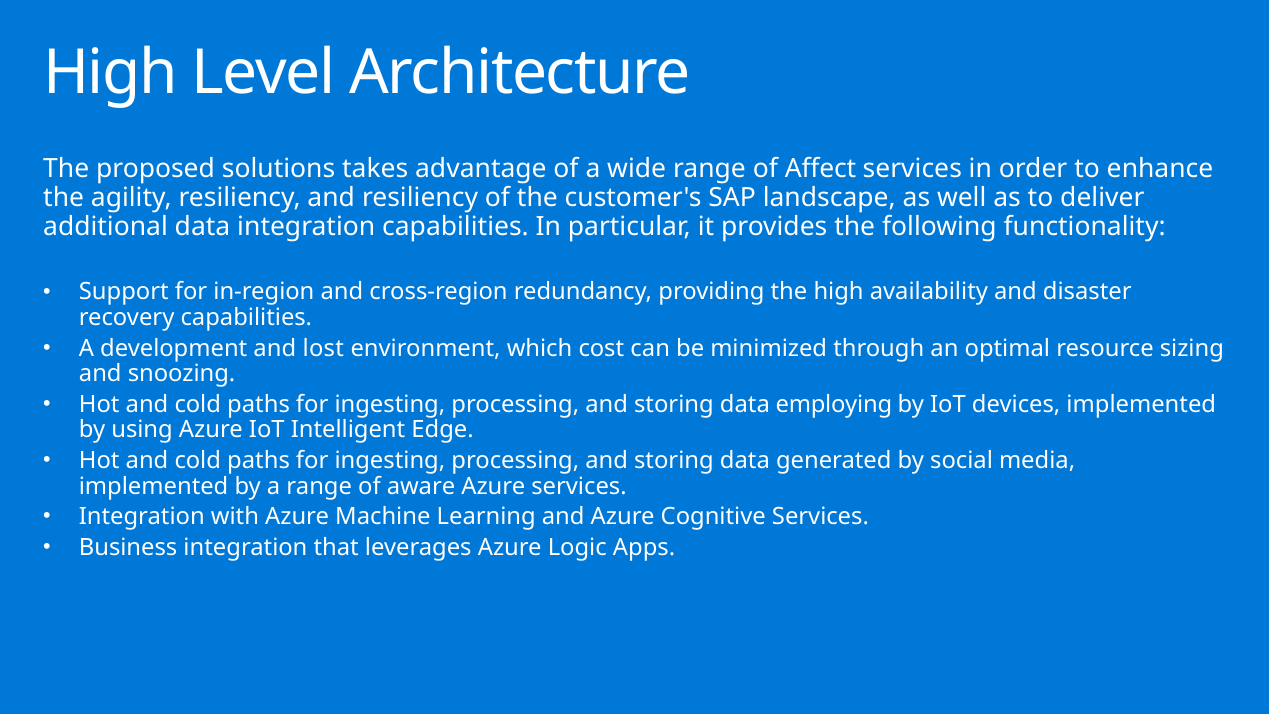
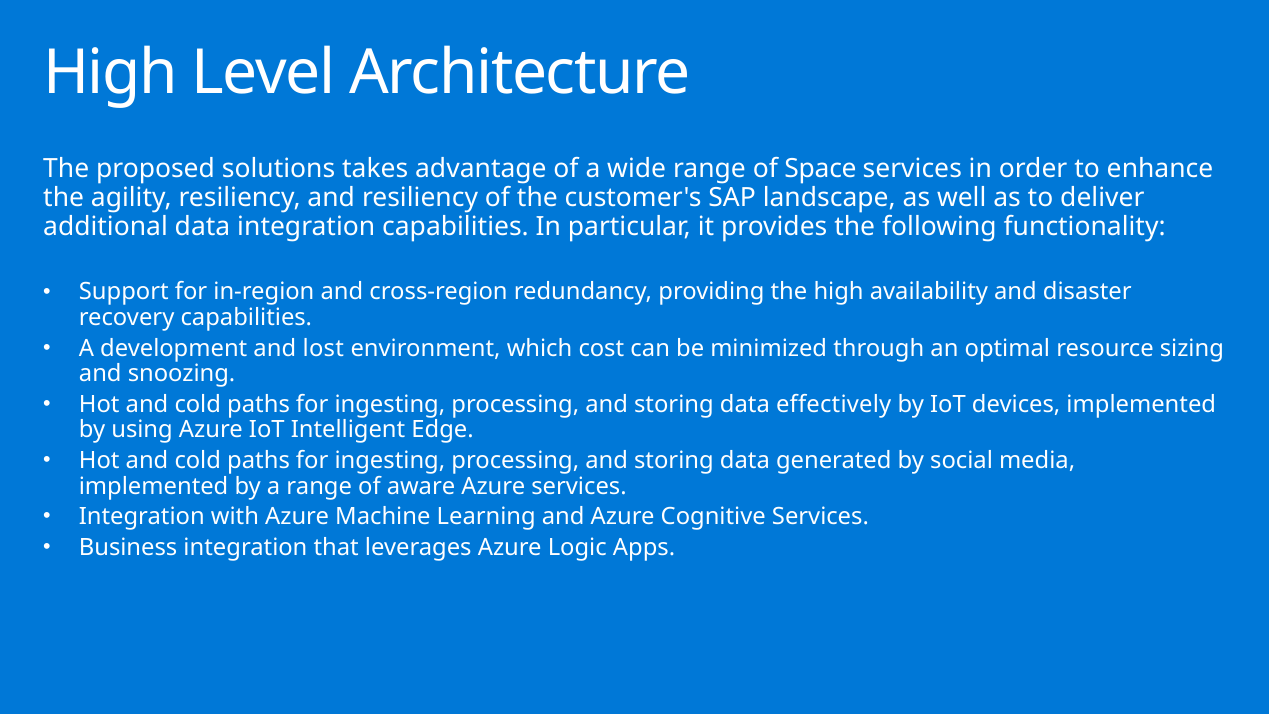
Affect: Affect -> Space (821, 169)
employing: employing -> effectively (834, 404)
